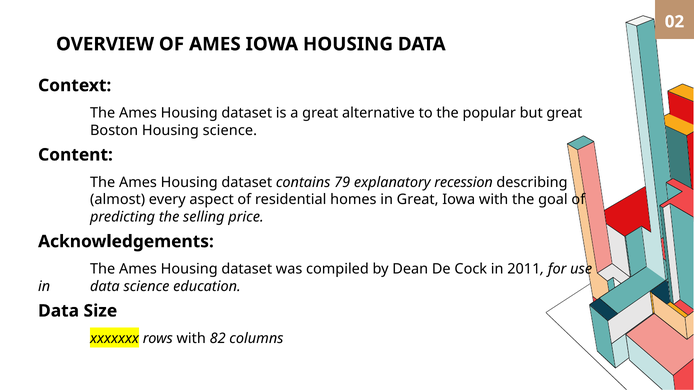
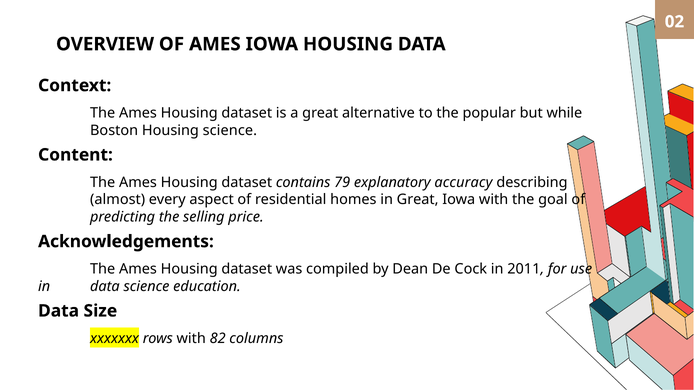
but great: great -> while (564, 113)
recession: recession -> accuracy (463, 183)
